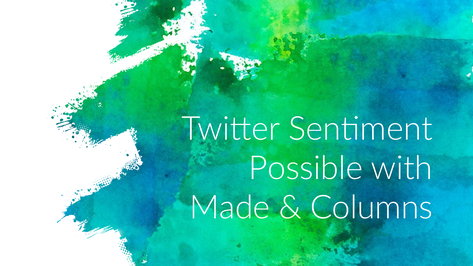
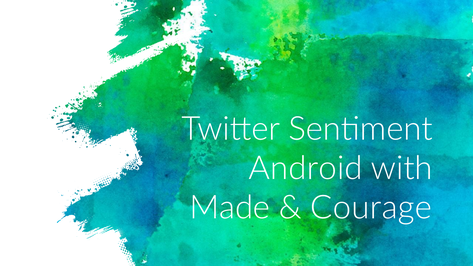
Possible: Possible -> Android (306, 168)
Columns: Columns -> Courage (371, 208)
